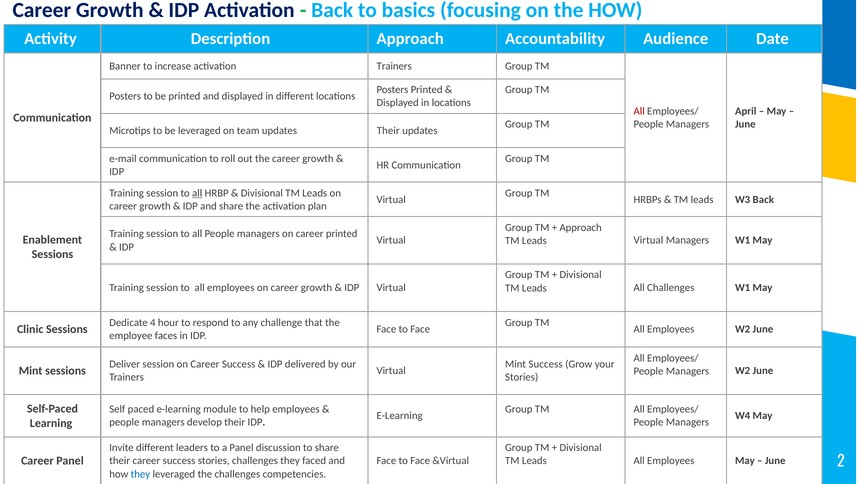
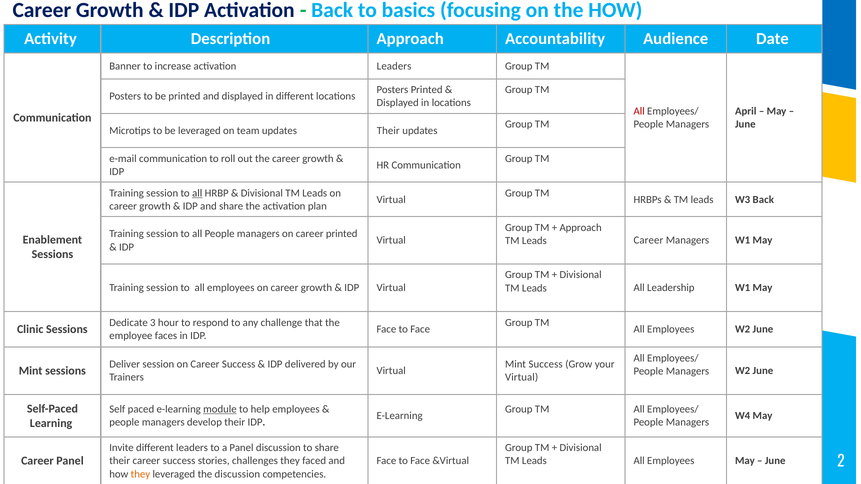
activation Trainers: Trainers -> Leaders (394, 66)
Leads Virtual: Virtual -> Career (648, 241)
All Challenges: Challenges -> Leadership (671, 288)
4: 4 -> 3 (153, 323)
Stories: Stories -> Virtual (522, 378)
module underline: none -> present (220, 410)
they colour: blue -> orange (140, 474)
the challenges: challenges -> discussion (237, 474)
